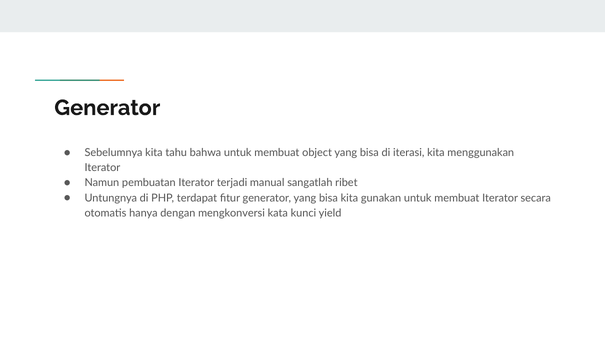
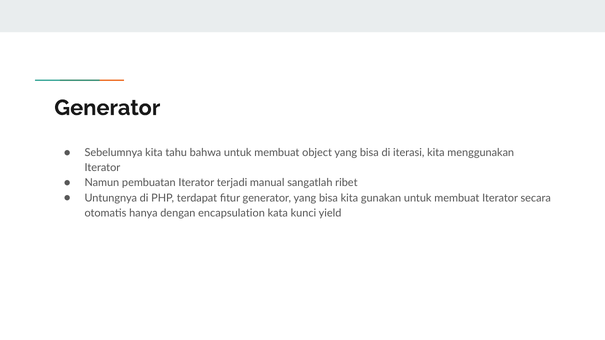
mengkonversi: mengkonversi -> encapsulation (232, 213)
